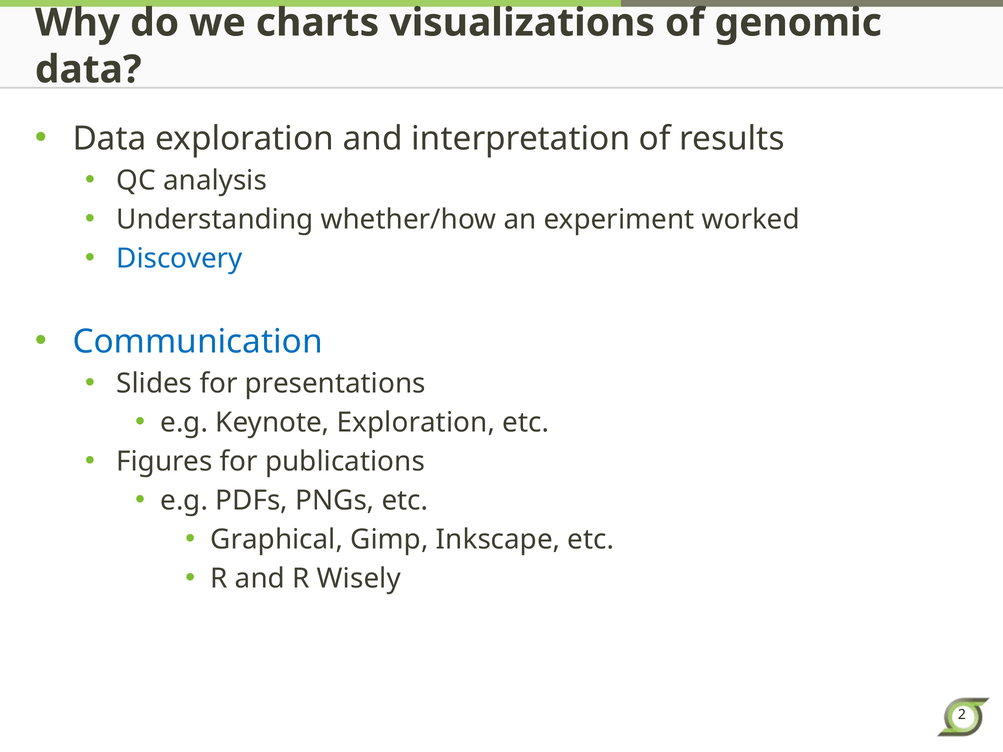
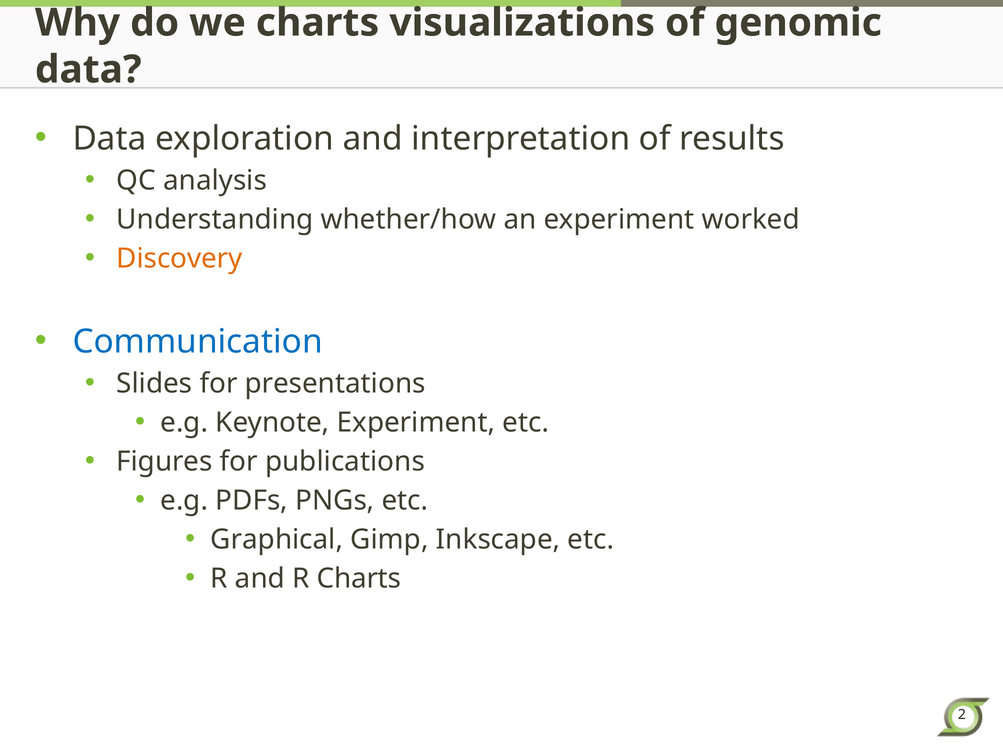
Discovery colour: blue -> orange (180, 259)
Keynote Exploration: Exploration -> Experiment (416, 423)
R Wisely: Wisely -> Charts (359, 579)
